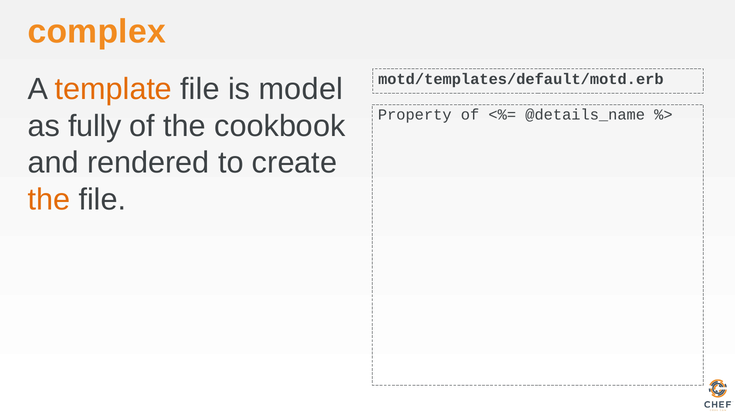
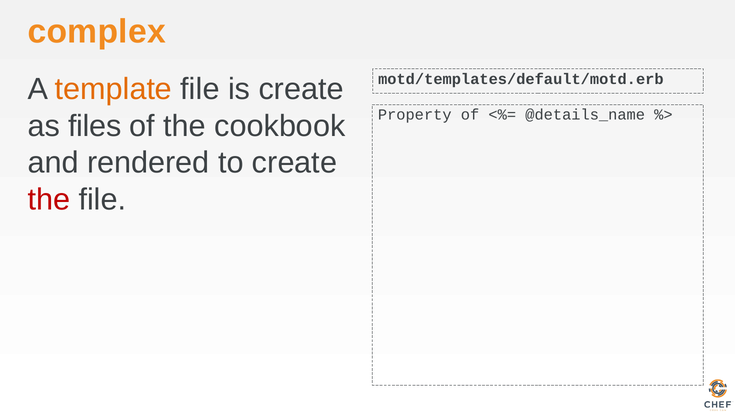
is model: model -> create (301, 89)
fully: fully -> files (95, 126)
the colour: orange -> red (49, 200)
